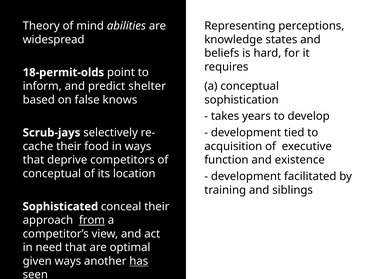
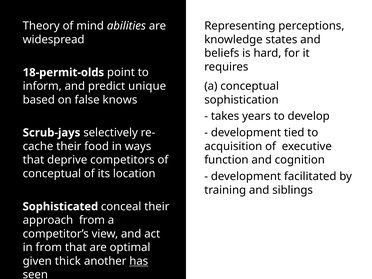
shelter: shelter -> unique (147, 86)
existence: existence -> cognition (300, 160)
from underline: present -> none (92, 220)
in need: need -> from (49, 247)
given ways: ways -> thick (68, 261)
